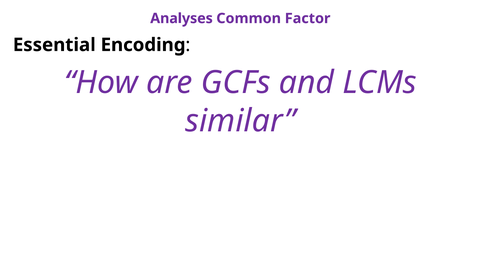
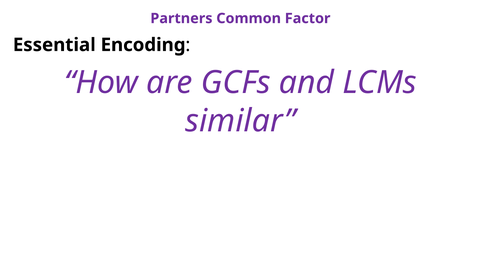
Analyses: Analyses -> Partners (181, 18)
